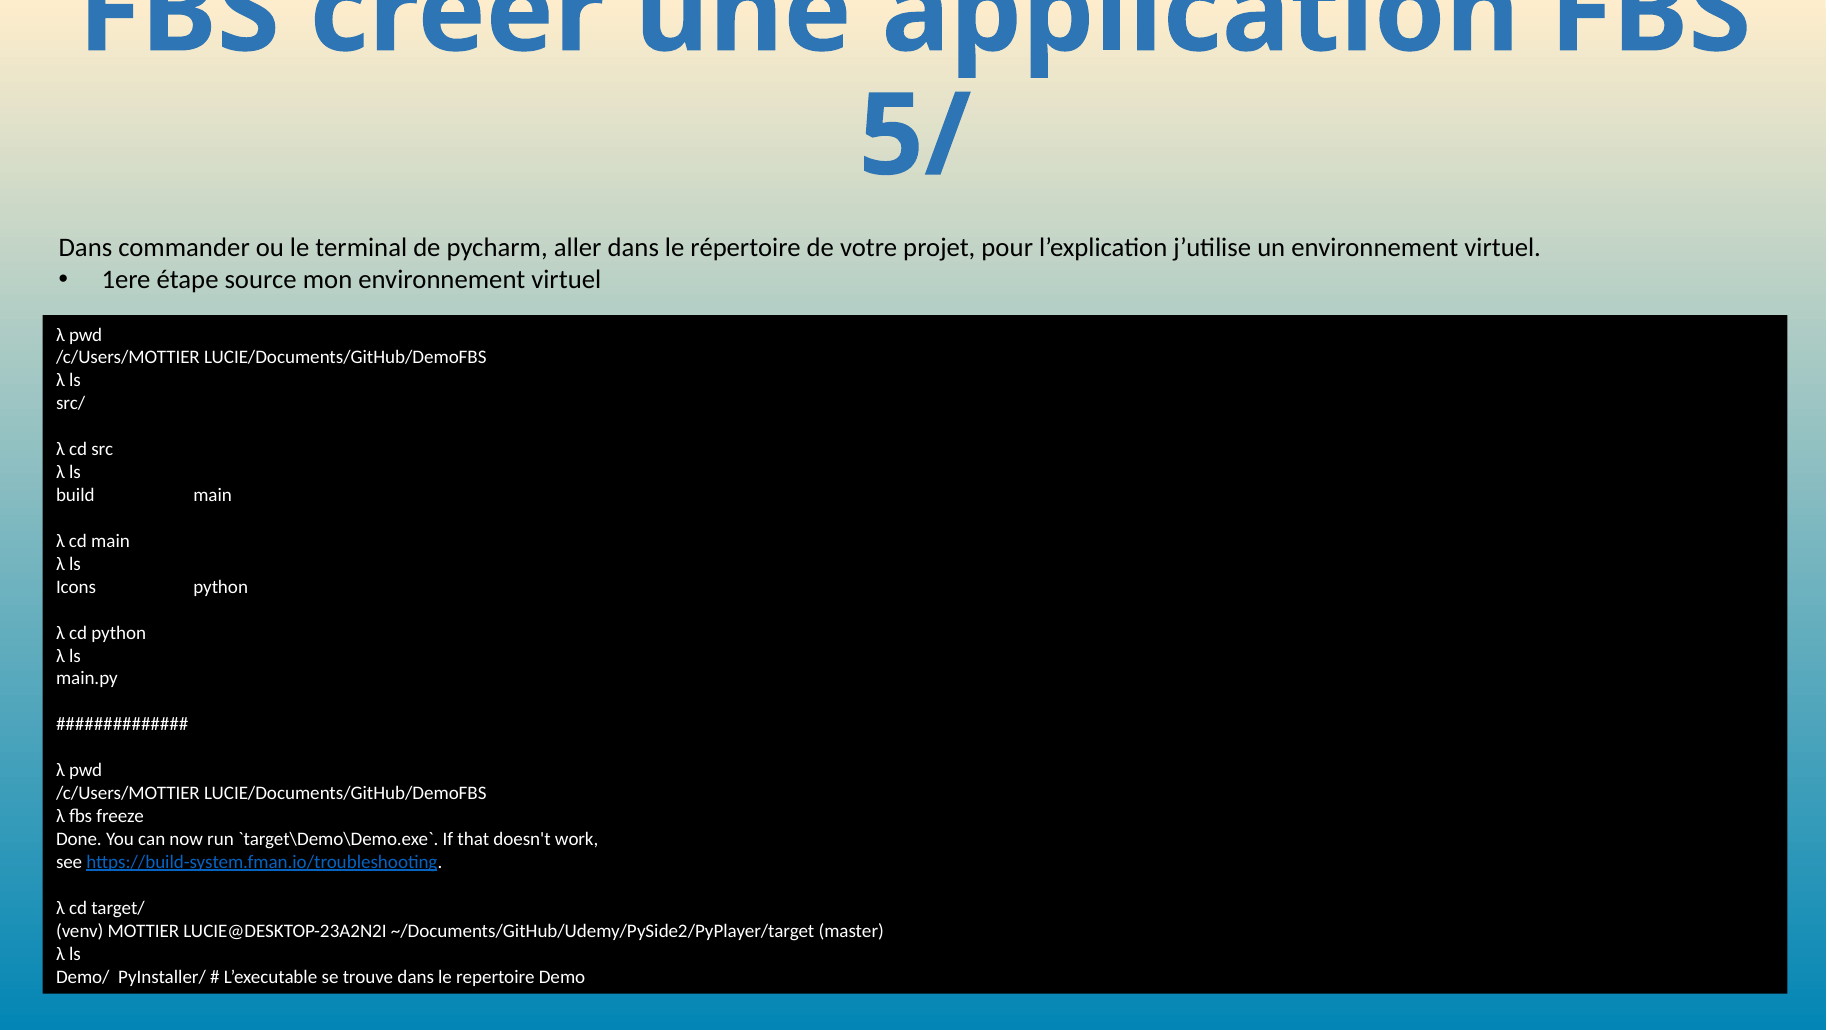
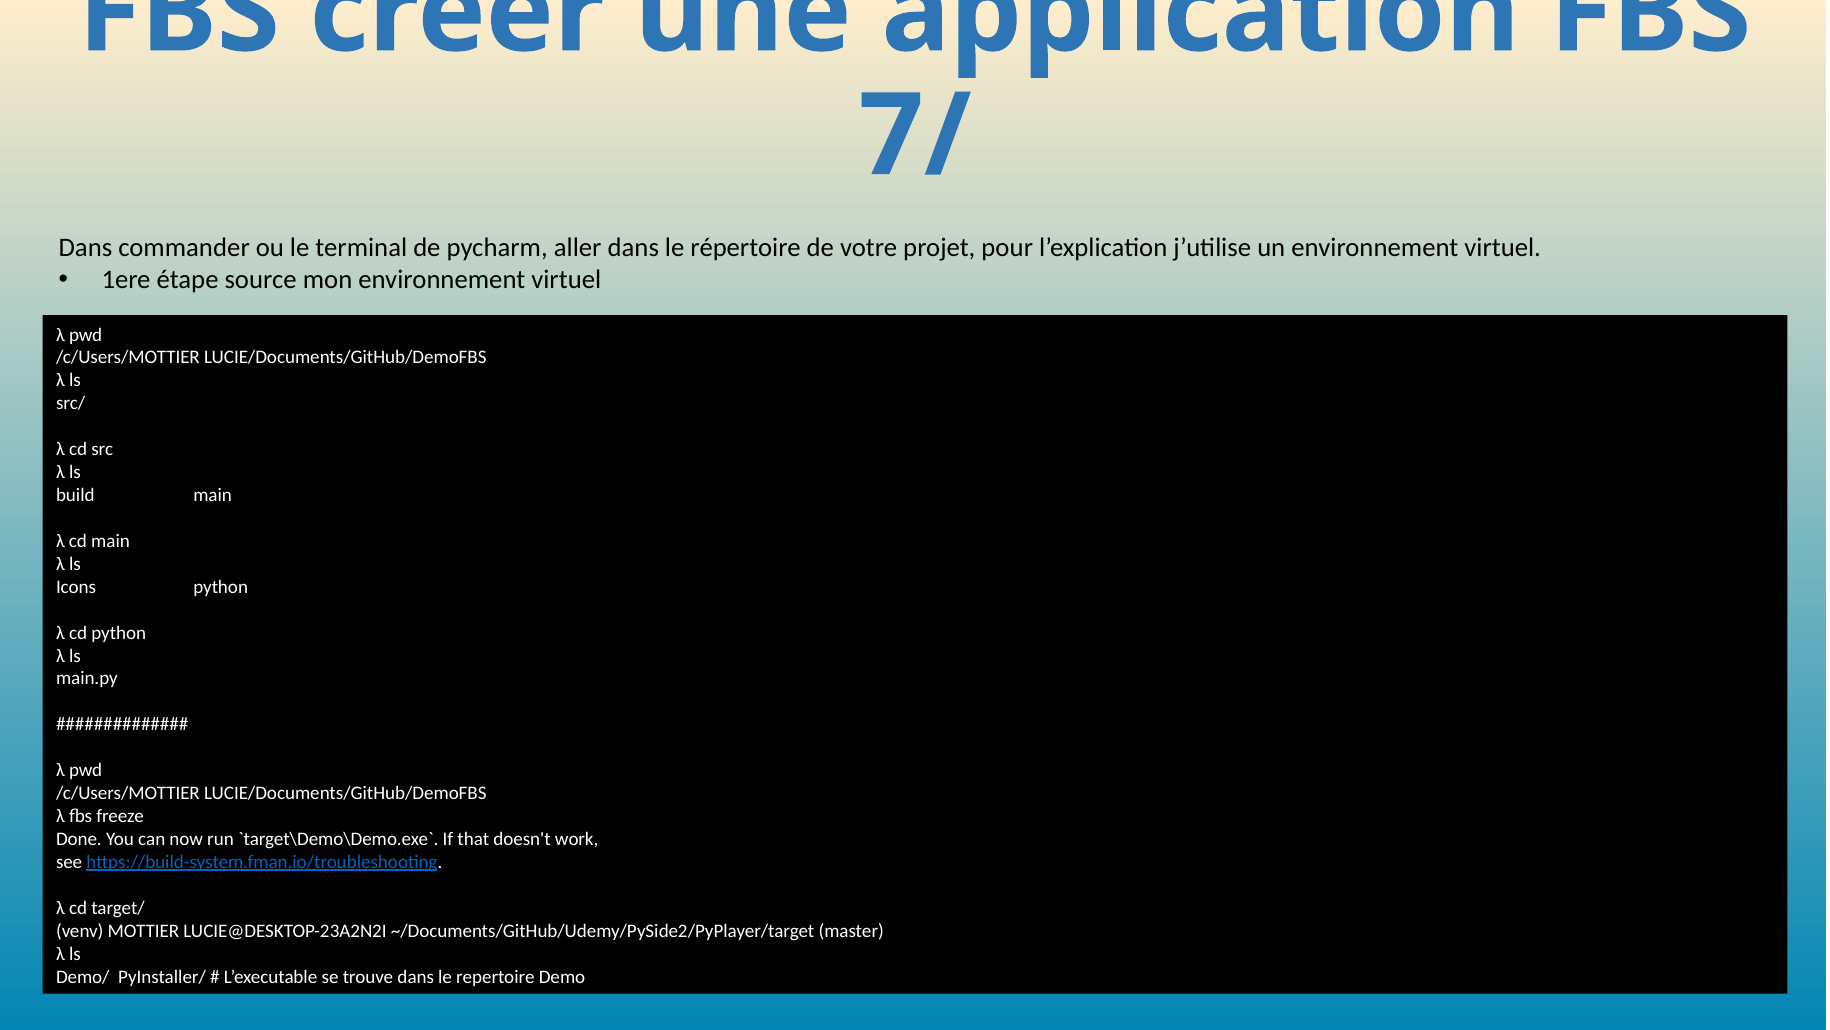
5/: 5/ -> 7/ (915, 136)
